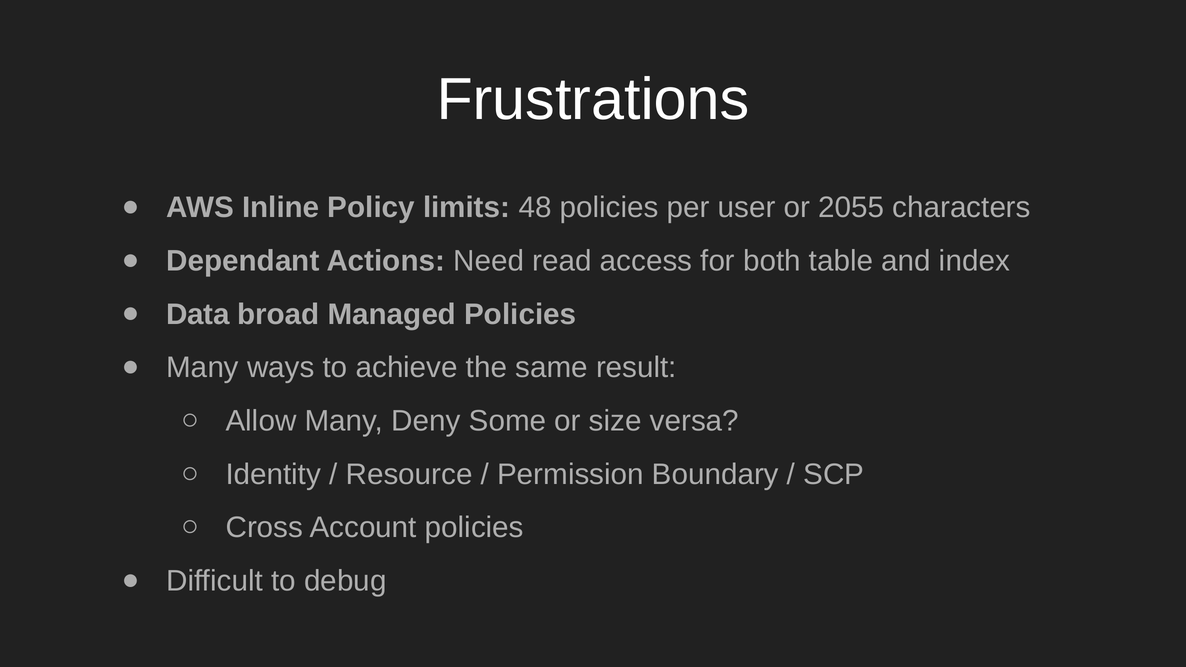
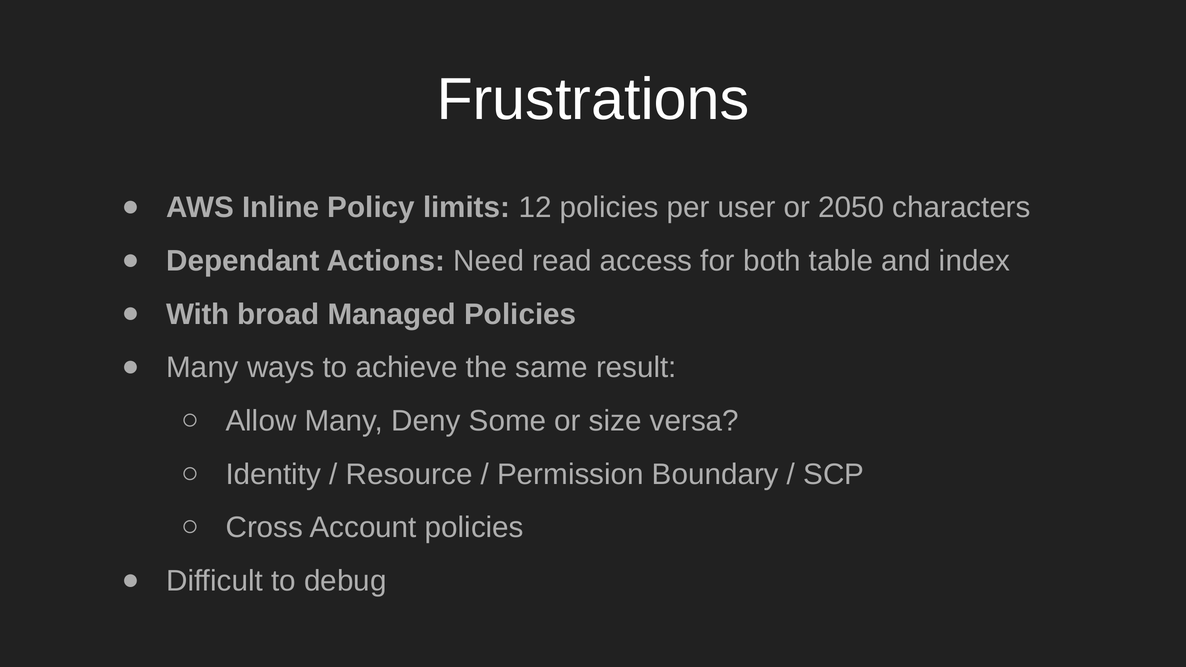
48: 48 -> 12 (535, 208)
2055: 2055 -> 2050 (851, 208)
Data: Data -> With (198, 314)
